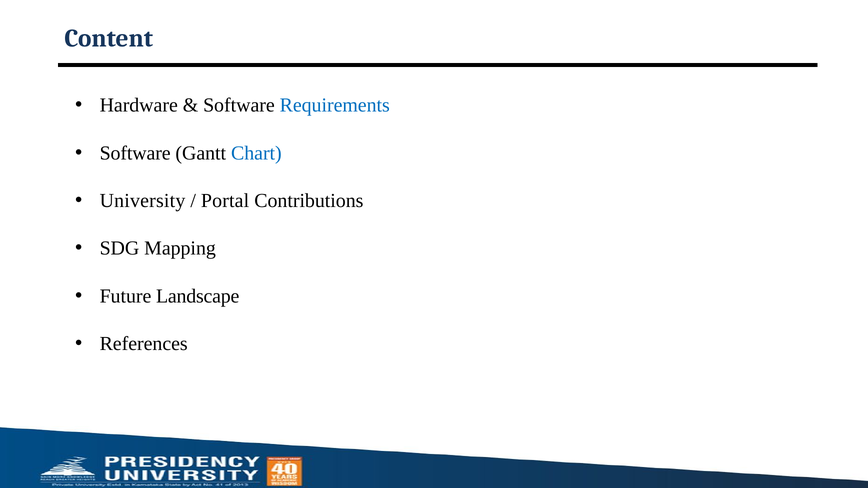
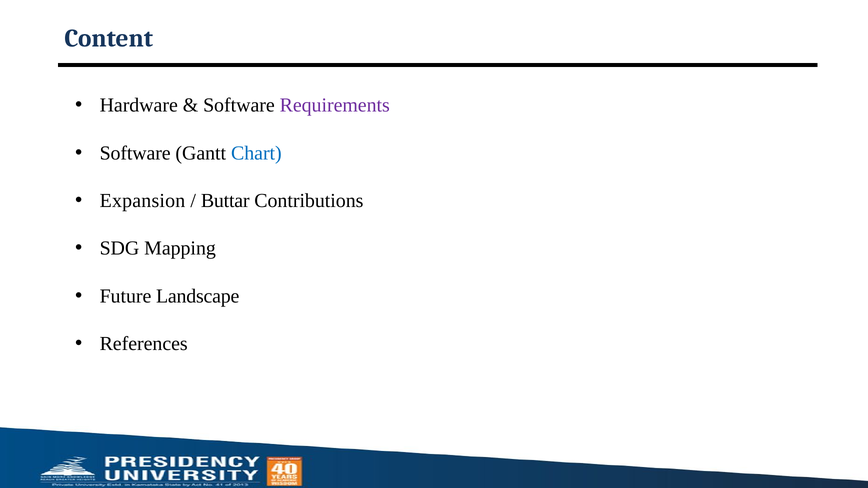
Requirements colour: blue -> purple (335, 105)
University: University -> Expansion (142, 201)
Portal: Portal -> Buttar (225, 201)
